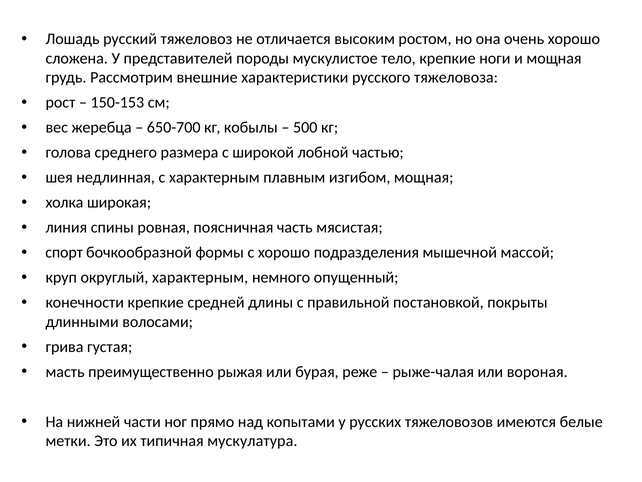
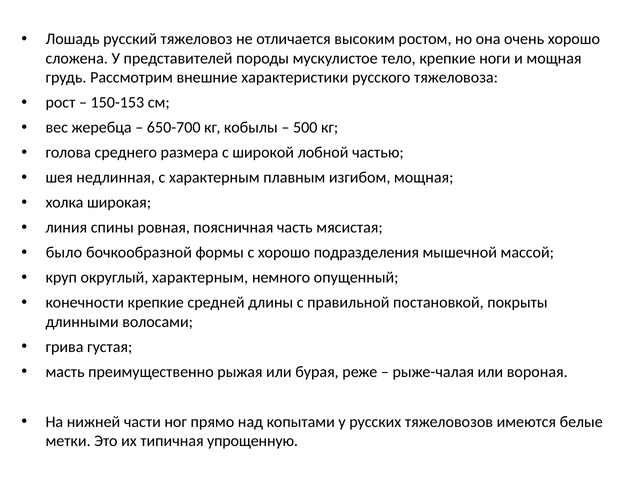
спорт: спорт -> было (64, 252)
мускулатура: мускулатура -> упрощенную (253, 441)
